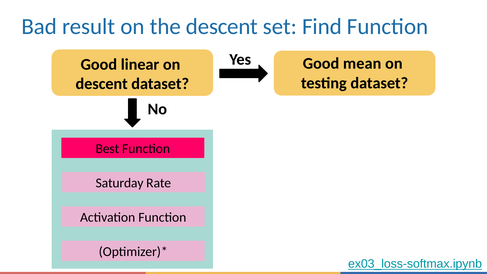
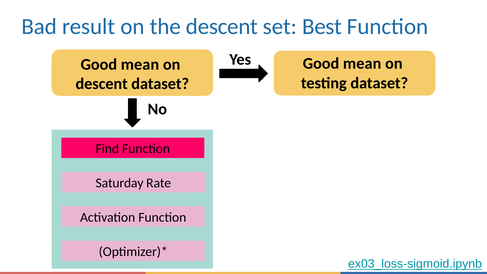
Find: Find -> Best (322, 27)
linear: linear -> mean (140, 64)
Best: Best -> Find (107, 149)
ex03_loss-softmax.ipynb: ex03_loss-softmax.ipynb -> ex03_loss-sigmoid.ipynb (415, 264)
